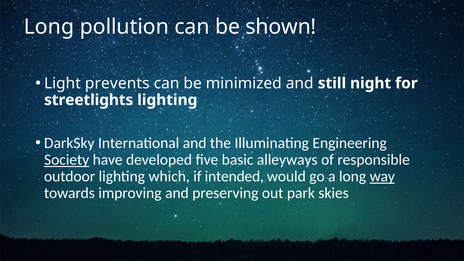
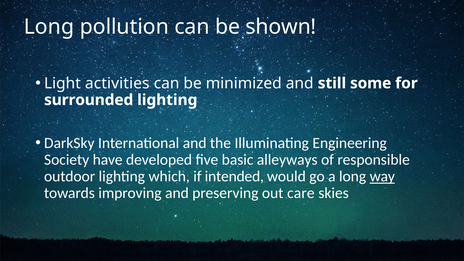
prevents: prevents -> activities (117, 83)
night: night -> some (371, 83)
streetlights: streetlights -> surrounded (89, 100)
Society underline: present -> none (67, 160)
park: park -> care (301, 193)
